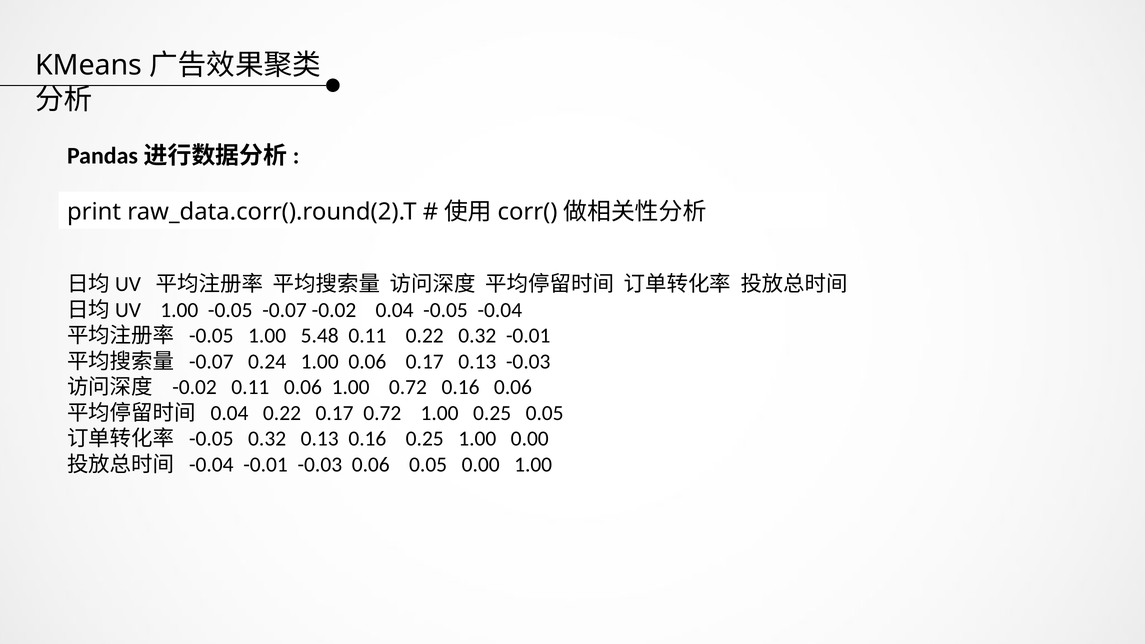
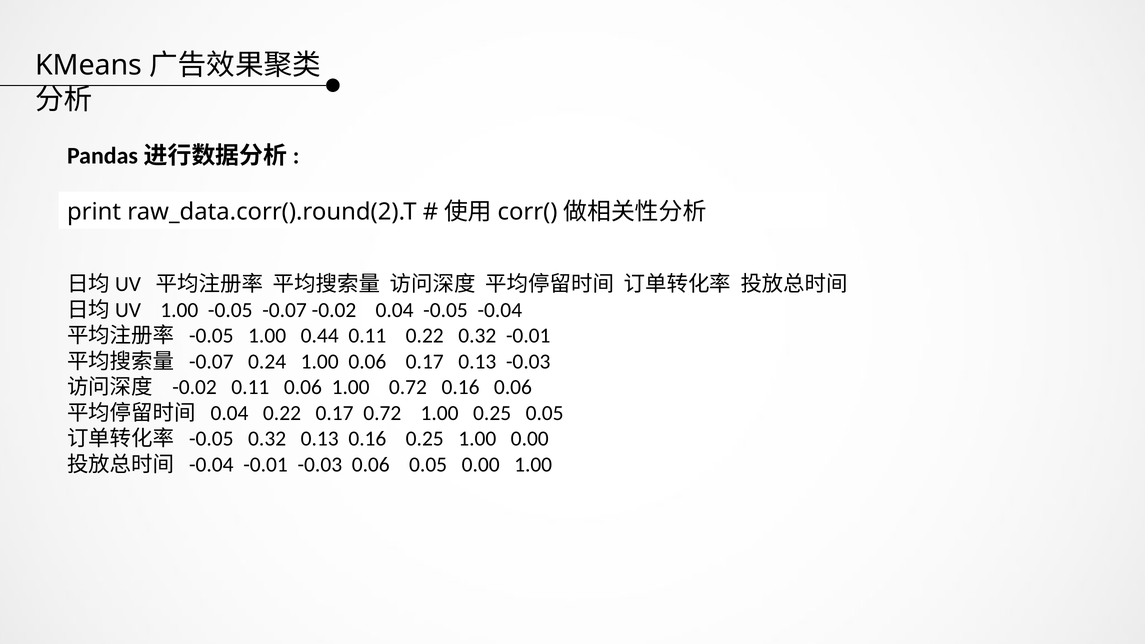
5.48: 5.48 -> 0.44 (320, 336)
